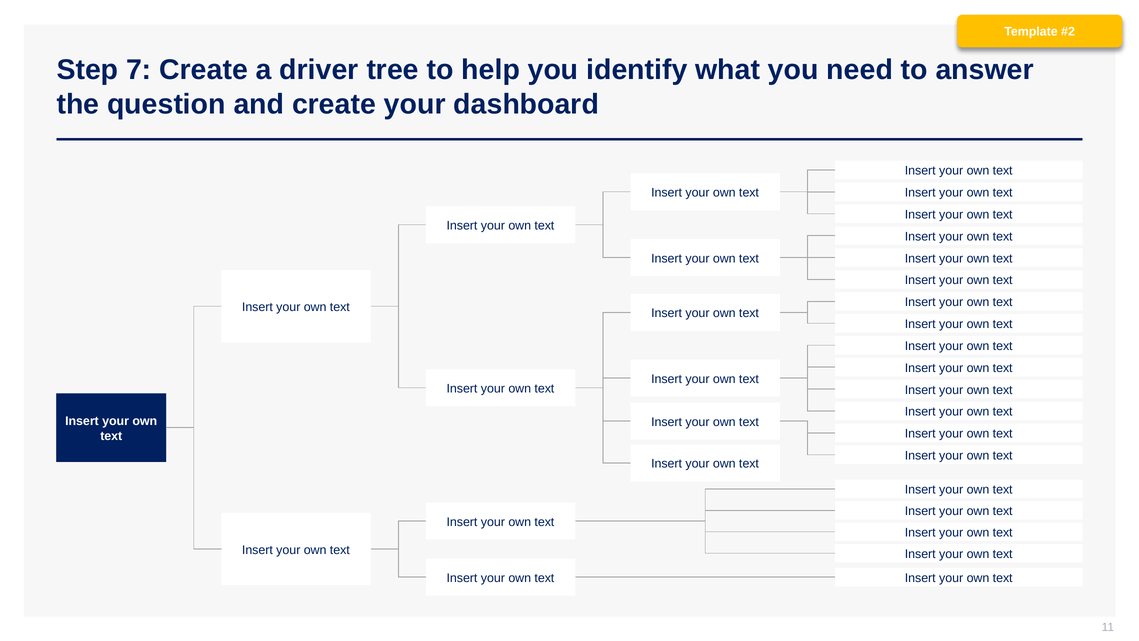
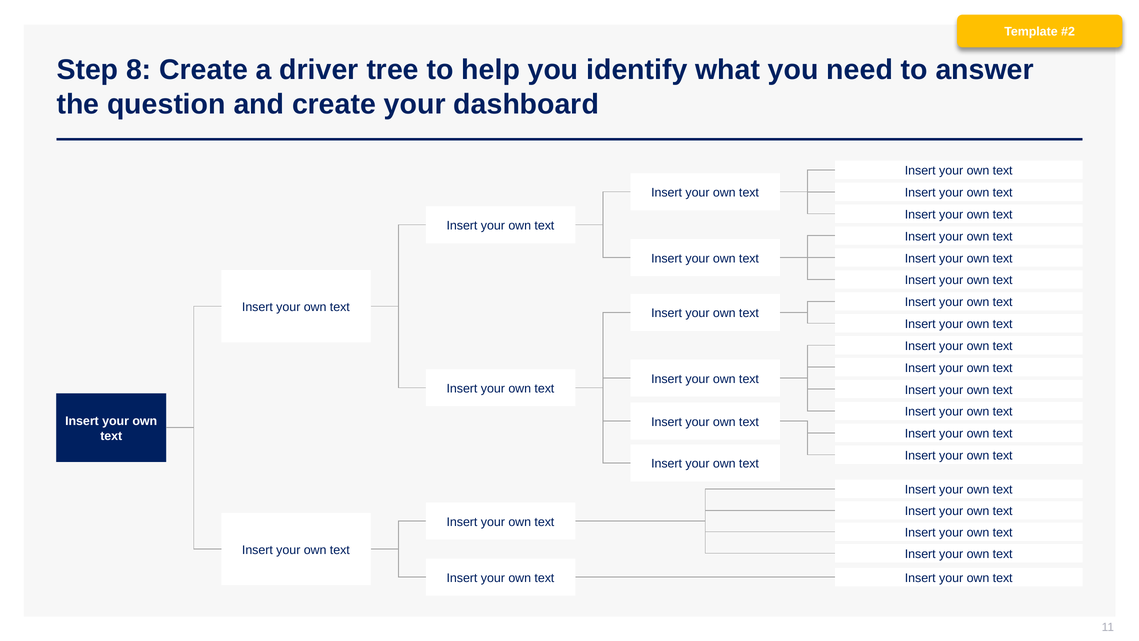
7: 7 -> 8 (139, 70)
